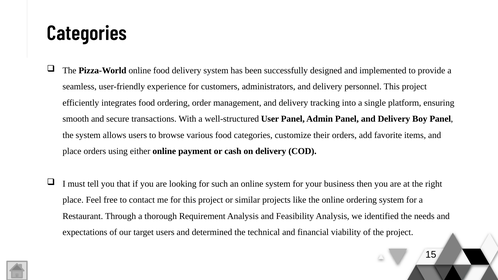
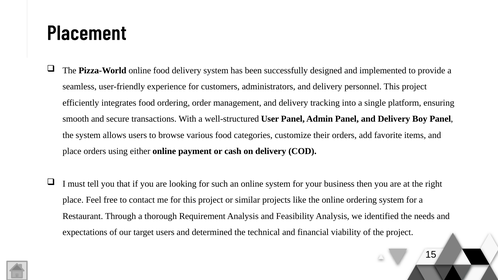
Categories: Categories -> Placement (87, 33)
